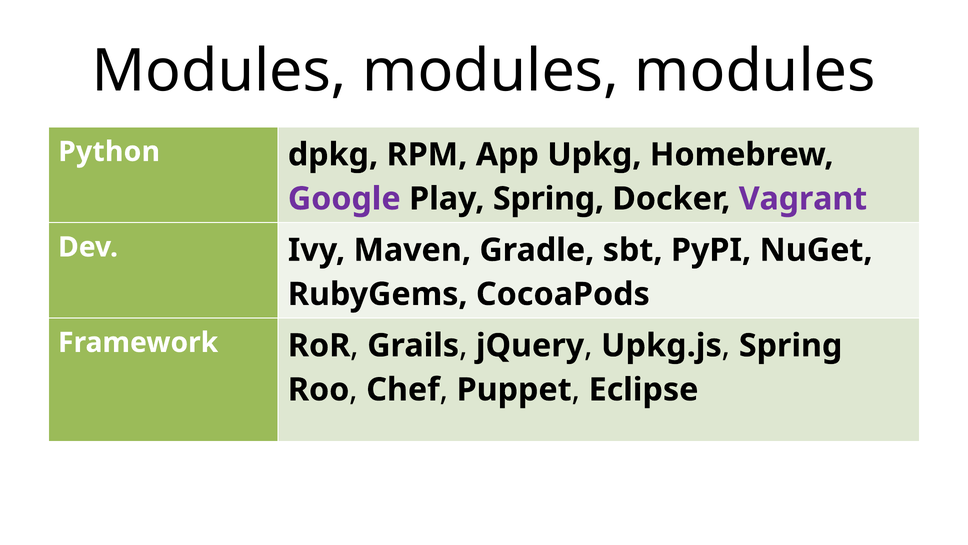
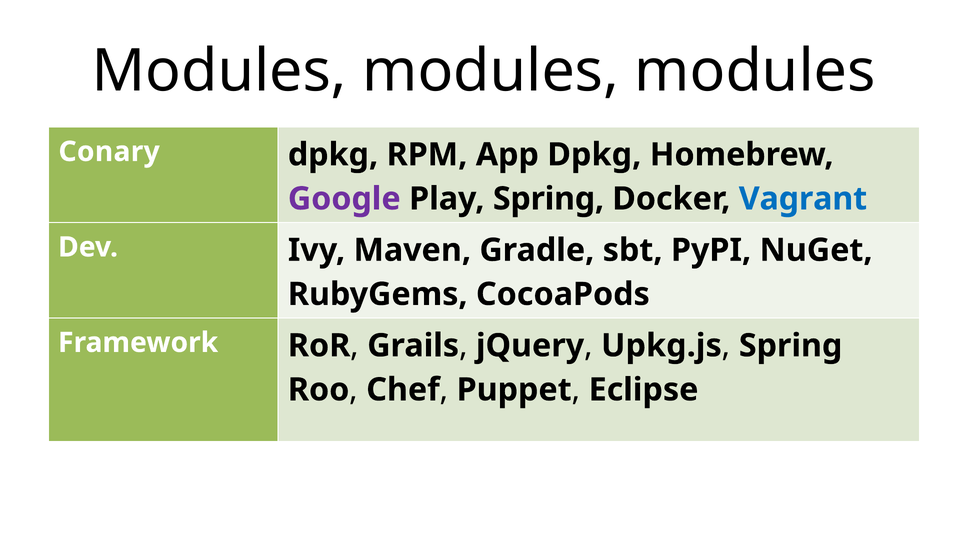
Python: Python -> Conary (109, 152)
App Upkg: Upkg -> Dpkg (594, 155)
Vagrant colour: purple -> blue (803, 199)
